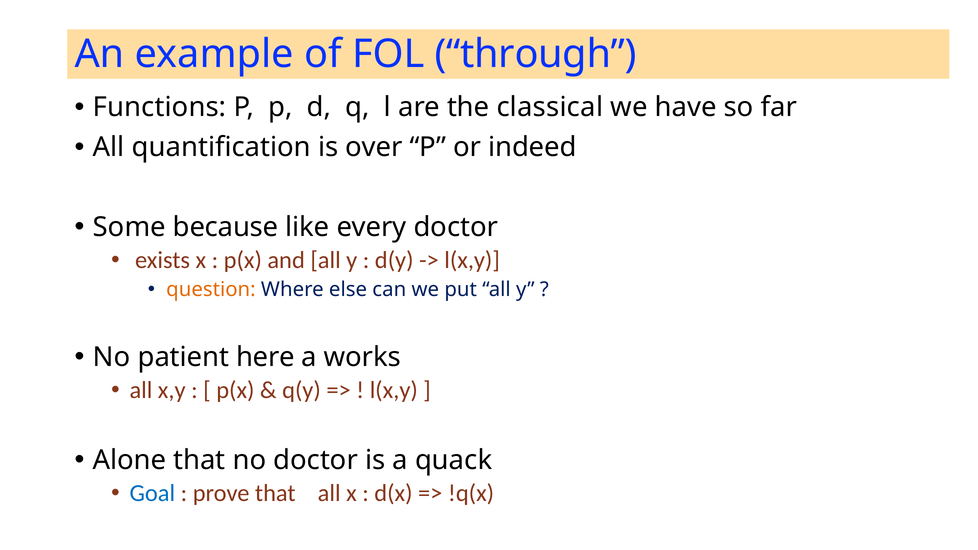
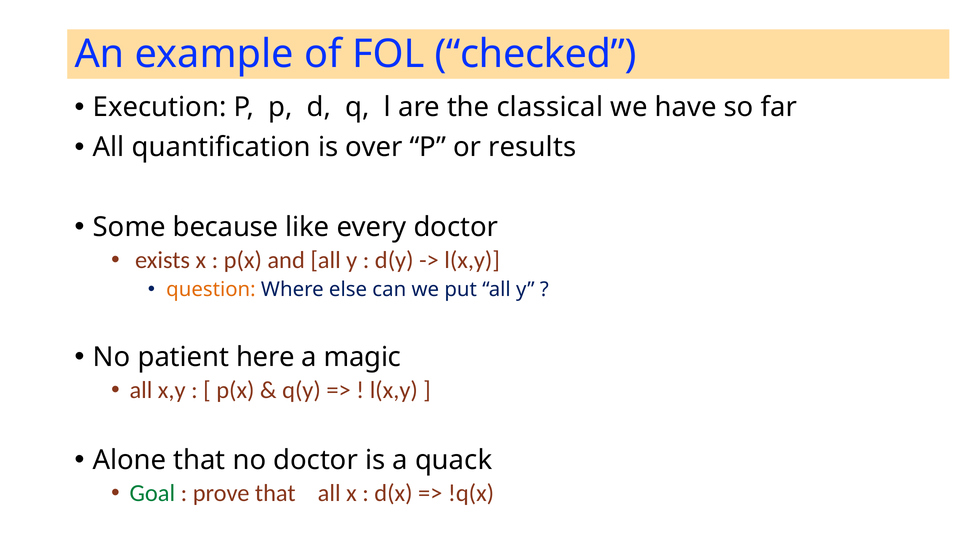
through: through -> checked (536, 54)
Functions: Functions -> Execution (160, 107)
indeed: indeed -> results (532, 147)
works: works -> magic (362, 357)
Goal colour: blue -> green (152, 493)
